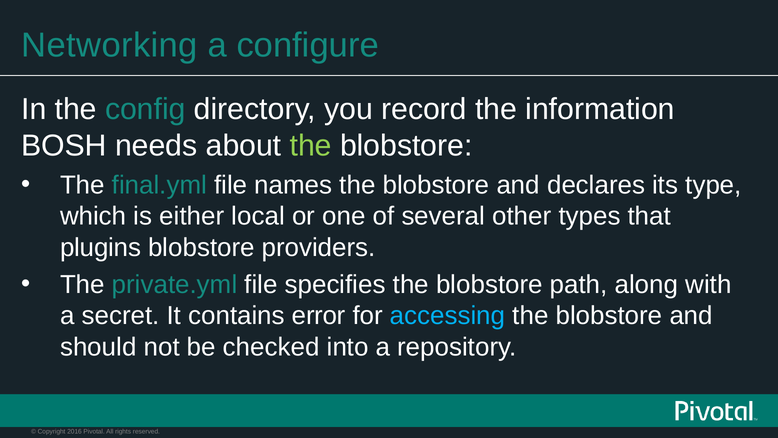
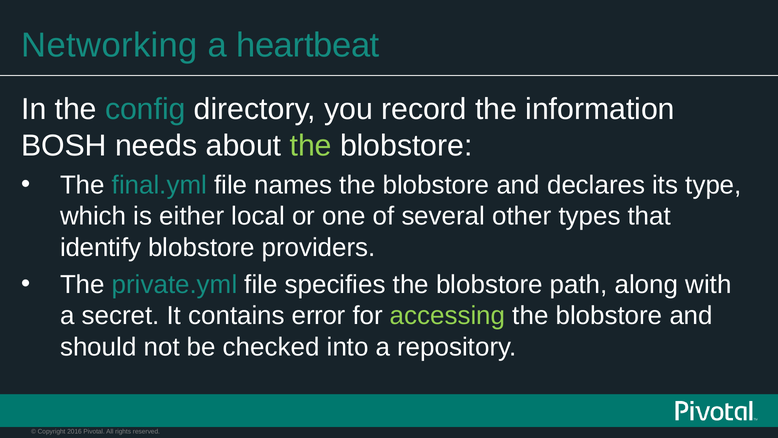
configure: configure -> heartbeat (308, 45)
plugins: plugins -> identify (101, 247)
accessing colour: light blue -> light green (448, 316)
